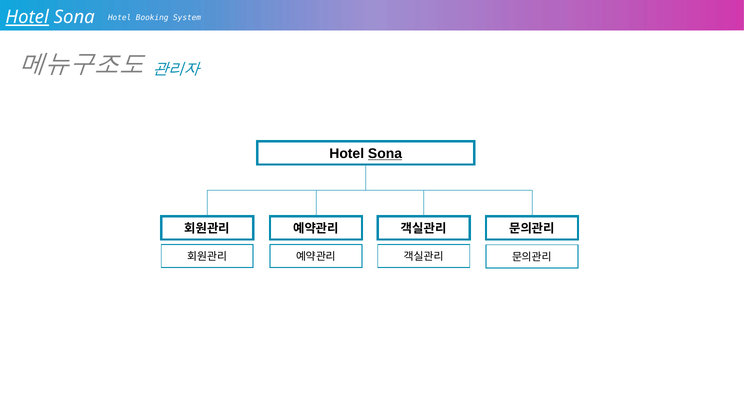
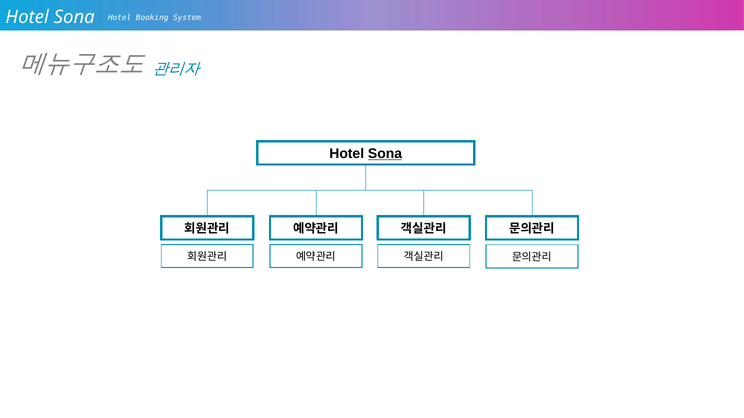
Hotel underline: present -> none (27, 17)
